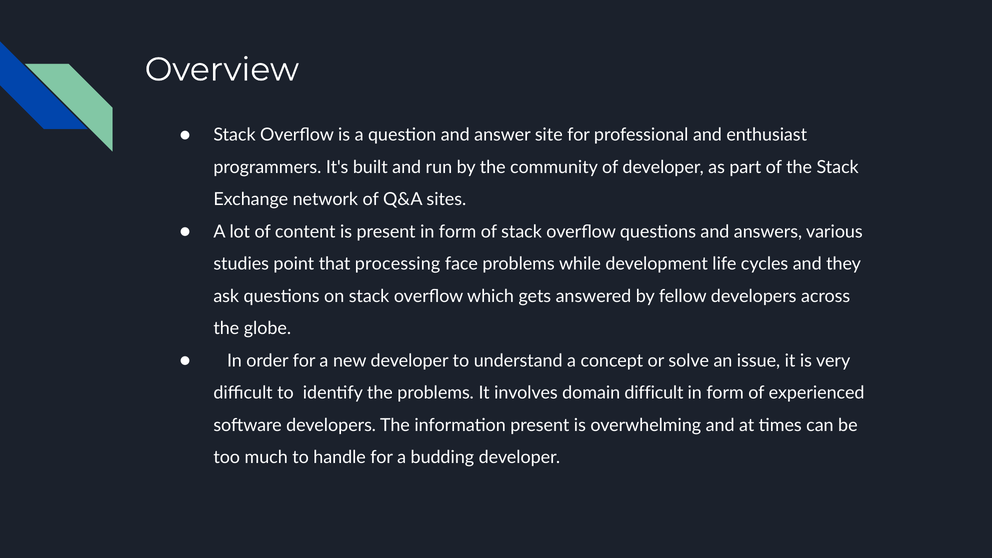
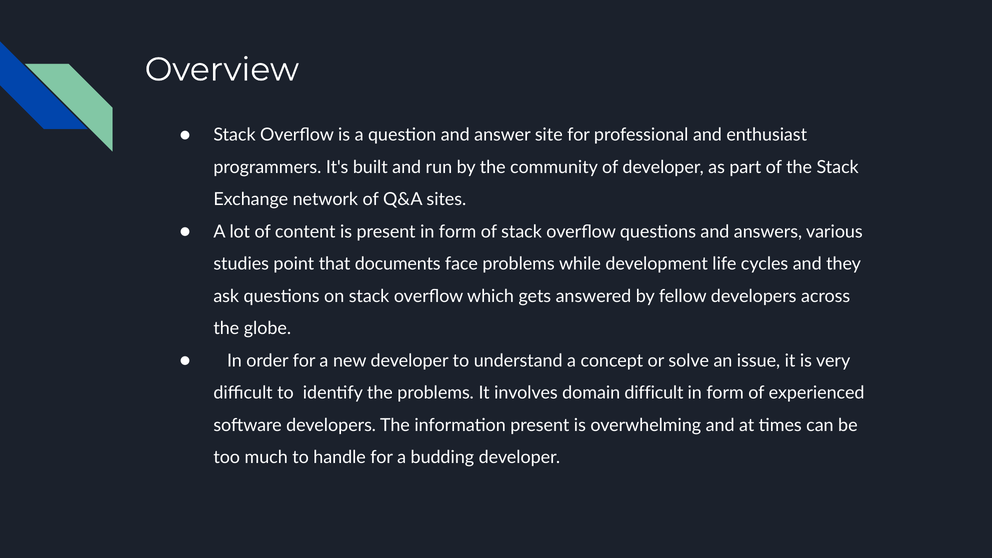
processing: processing -> documents (398, 264)
